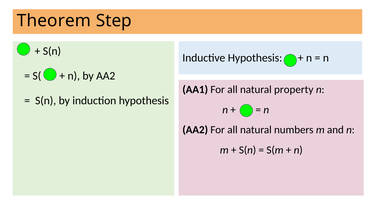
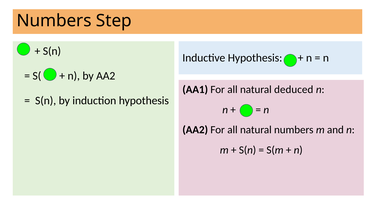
Theorem: Theorem -> Numbers (54, 21)
property: property -> deduced (294, 89)
